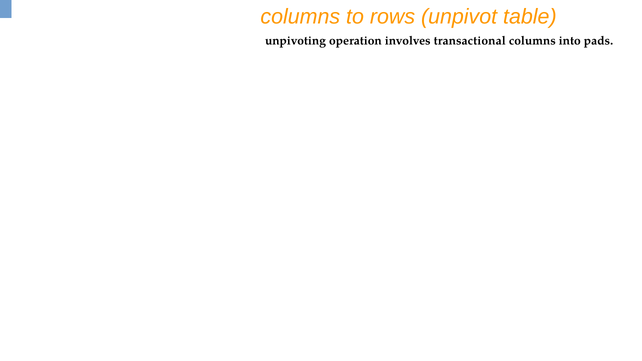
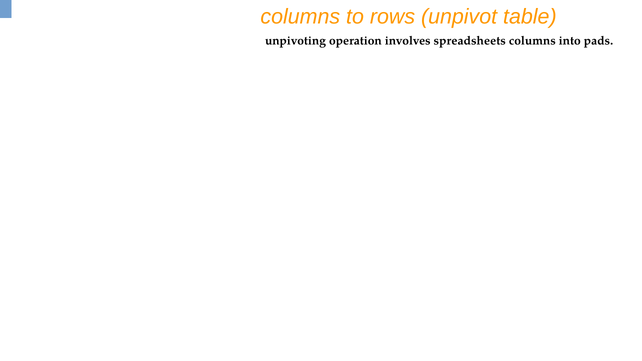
transactional: transactional -> spreadsheets (470, 41)
